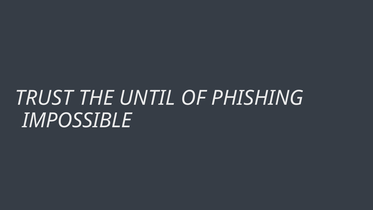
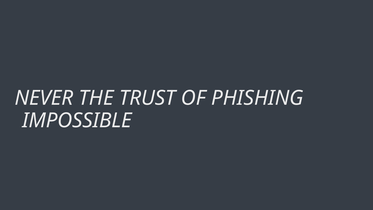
TRUST: TRUST -> NEVER (44, 98)
UNTIL: UNTIL -> TRUST (147, 98)
